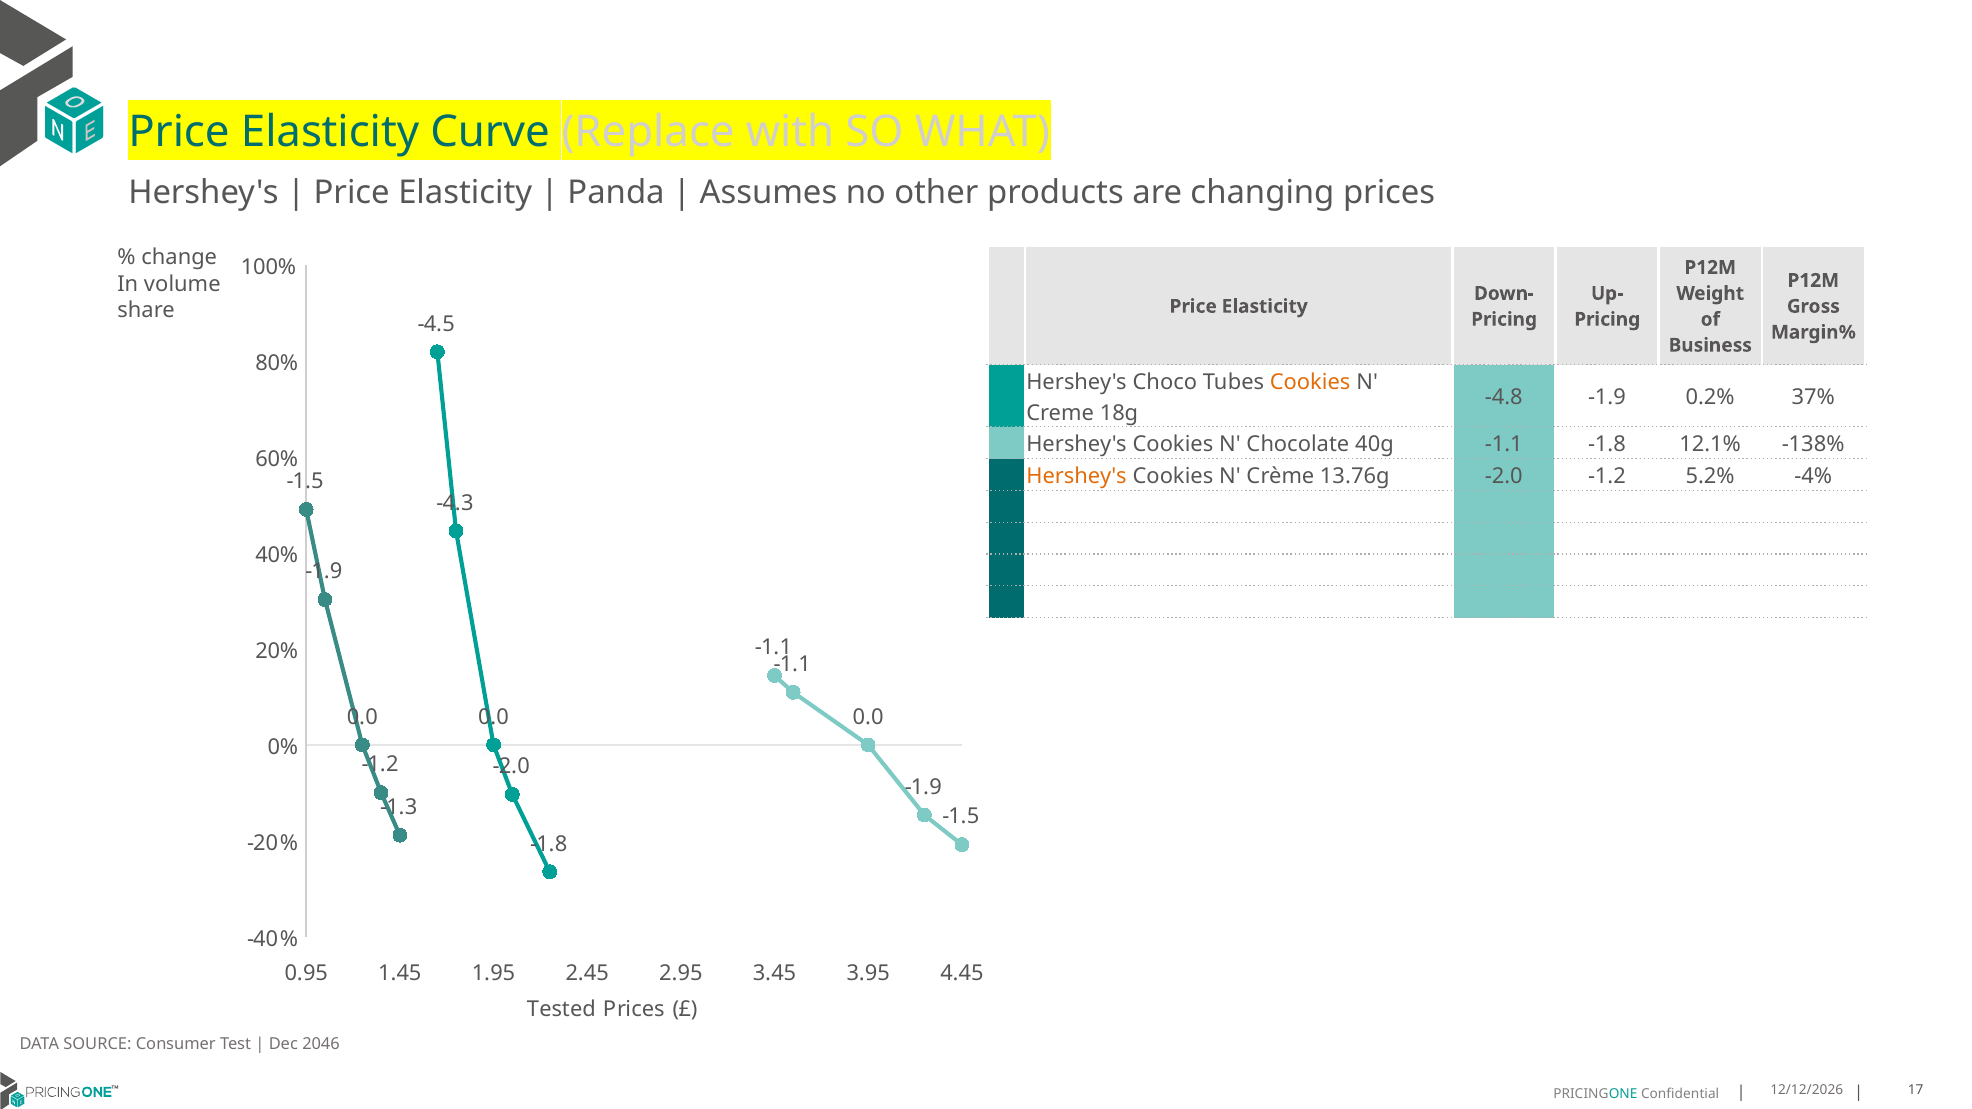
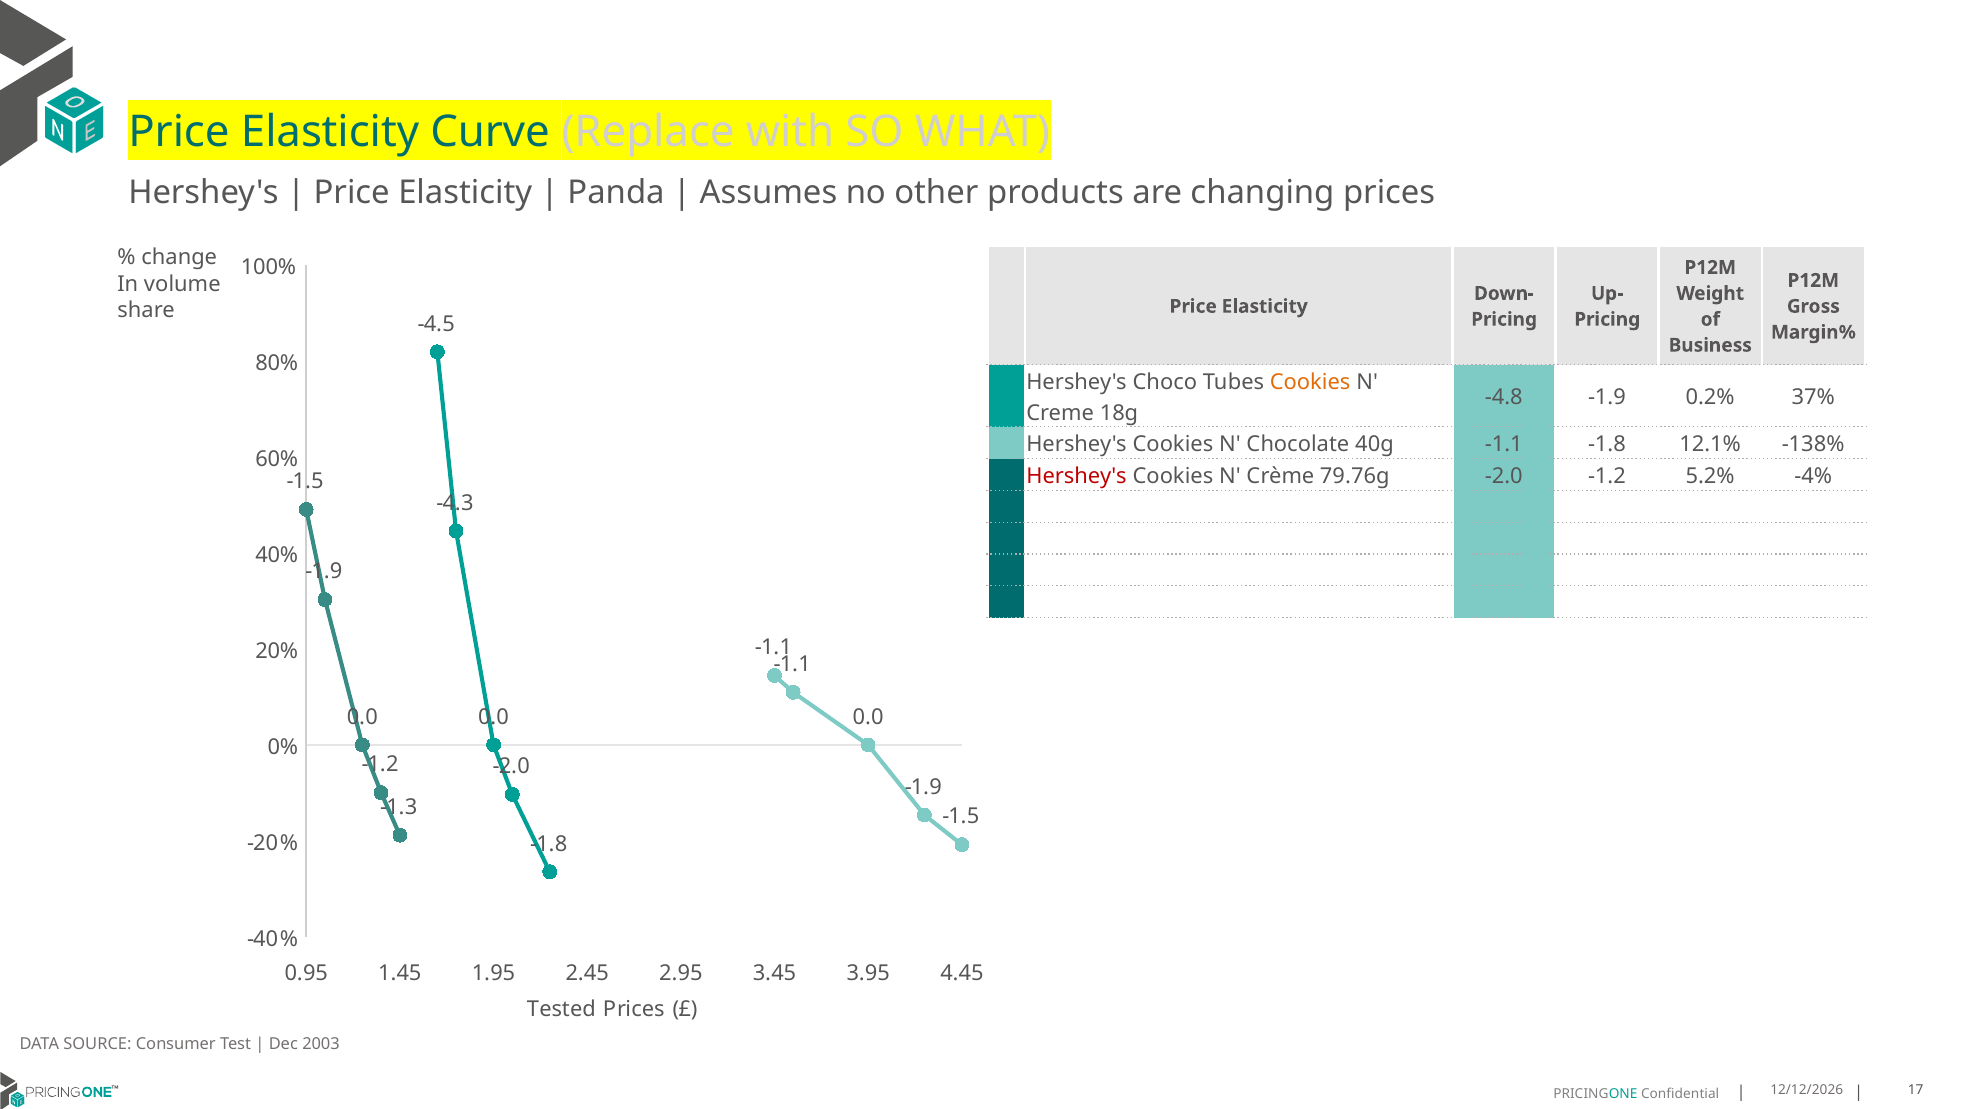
Hershey's colour: orange -> red (1077, 477)
13.76g: 13.76g -> 79.76g (1355, 477)
2046: 2046 -> 2003 (321, 1045)
